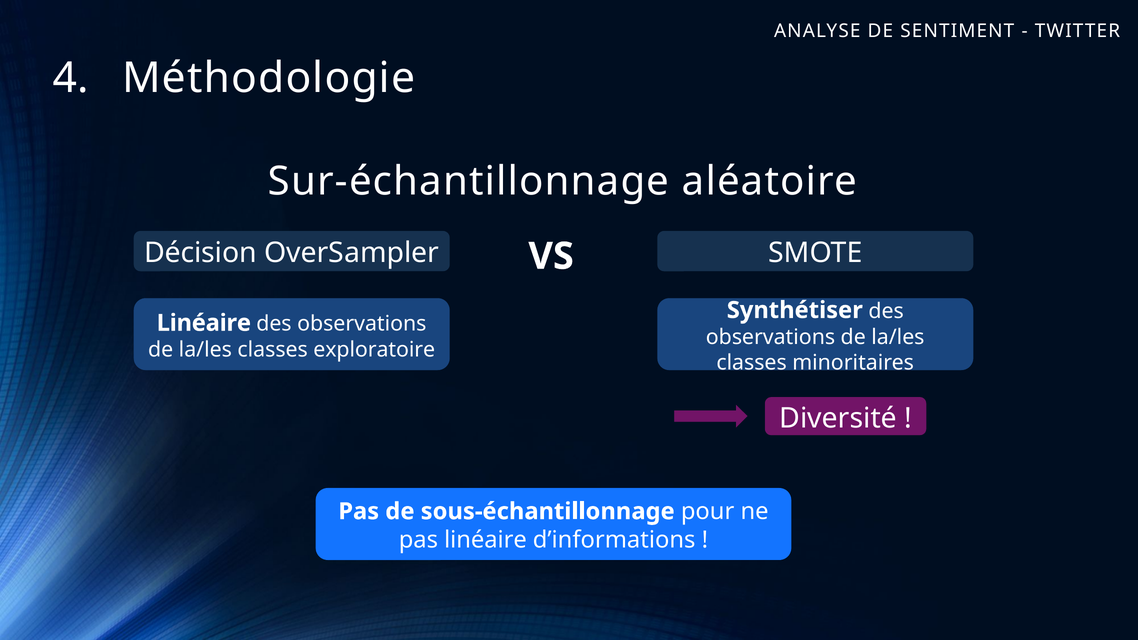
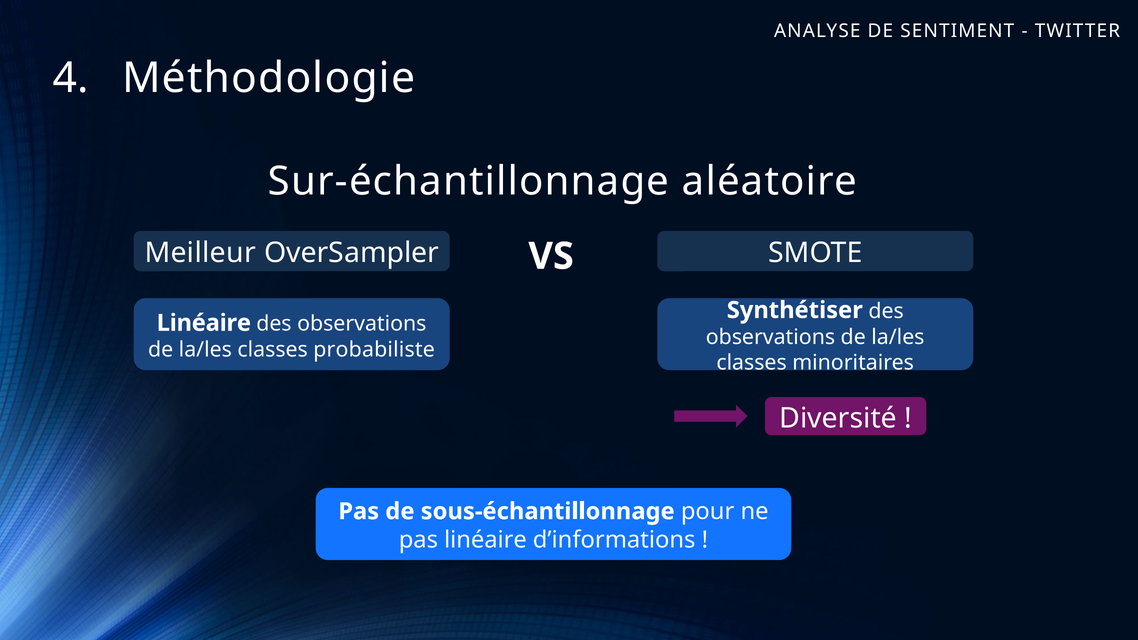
Décision: Décision -> Meilleur (200, 253)
exploratoire: exploratoire -> probabiliste (374, 350)
